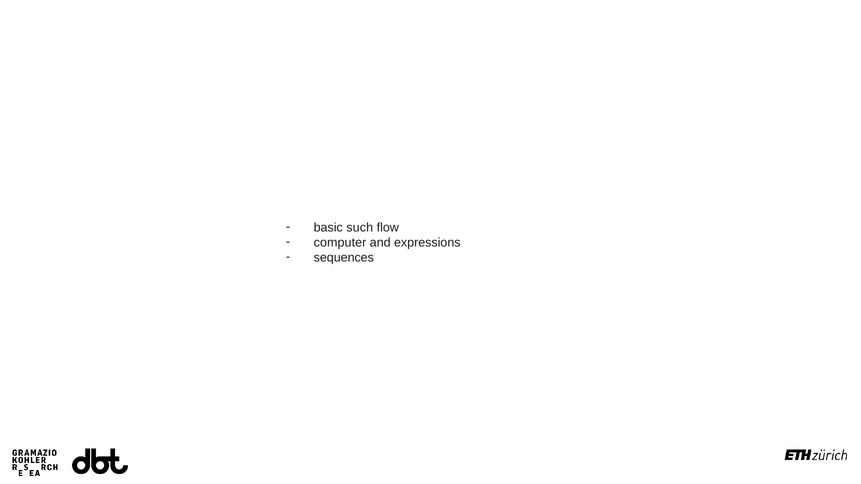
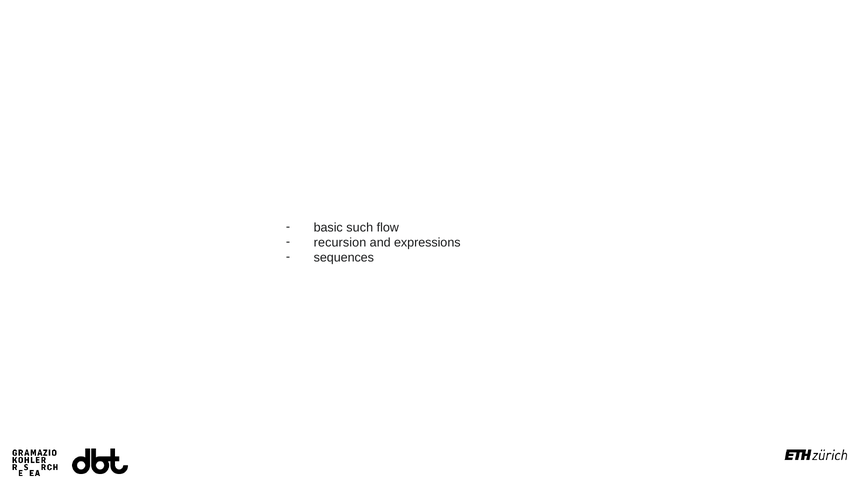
computer: computer -> recursion (340, 243)
